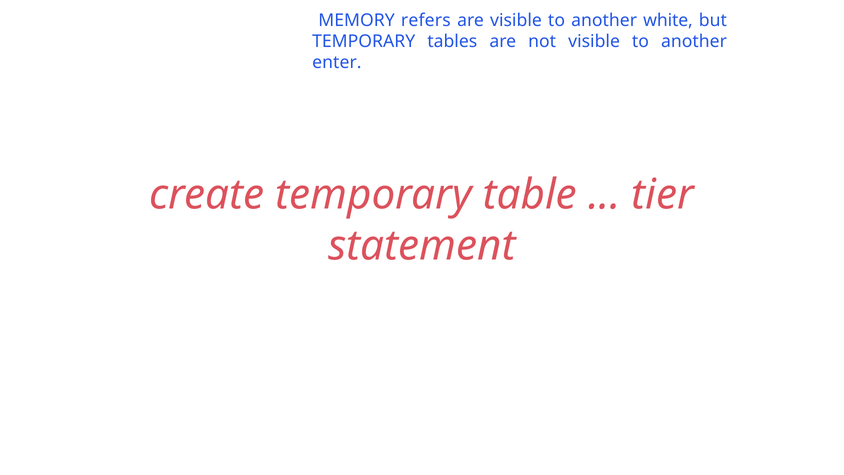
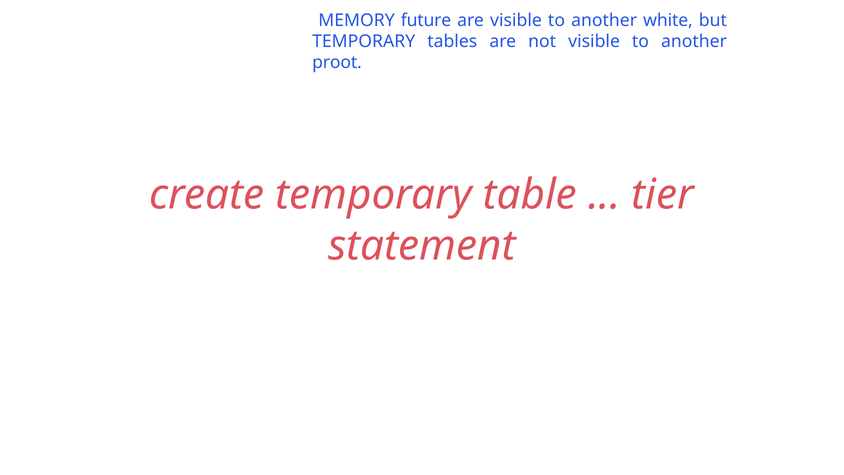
refers: refers -> future (426, 20)
enter: enter -> proot (337, 62)
